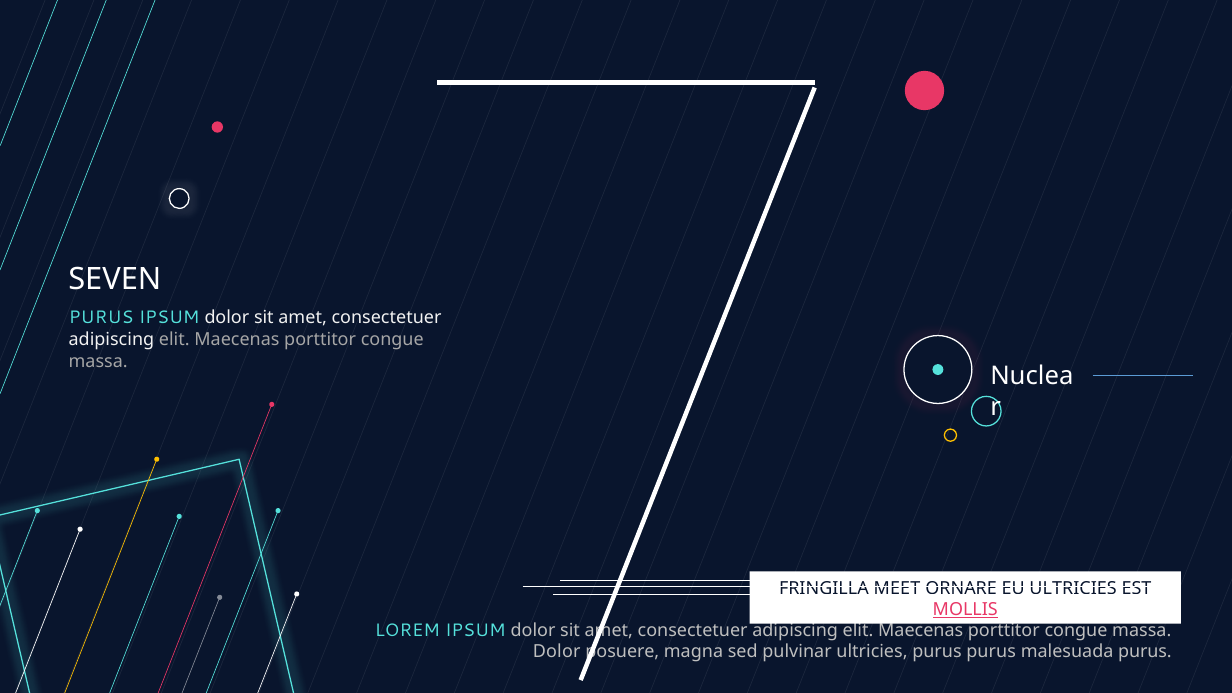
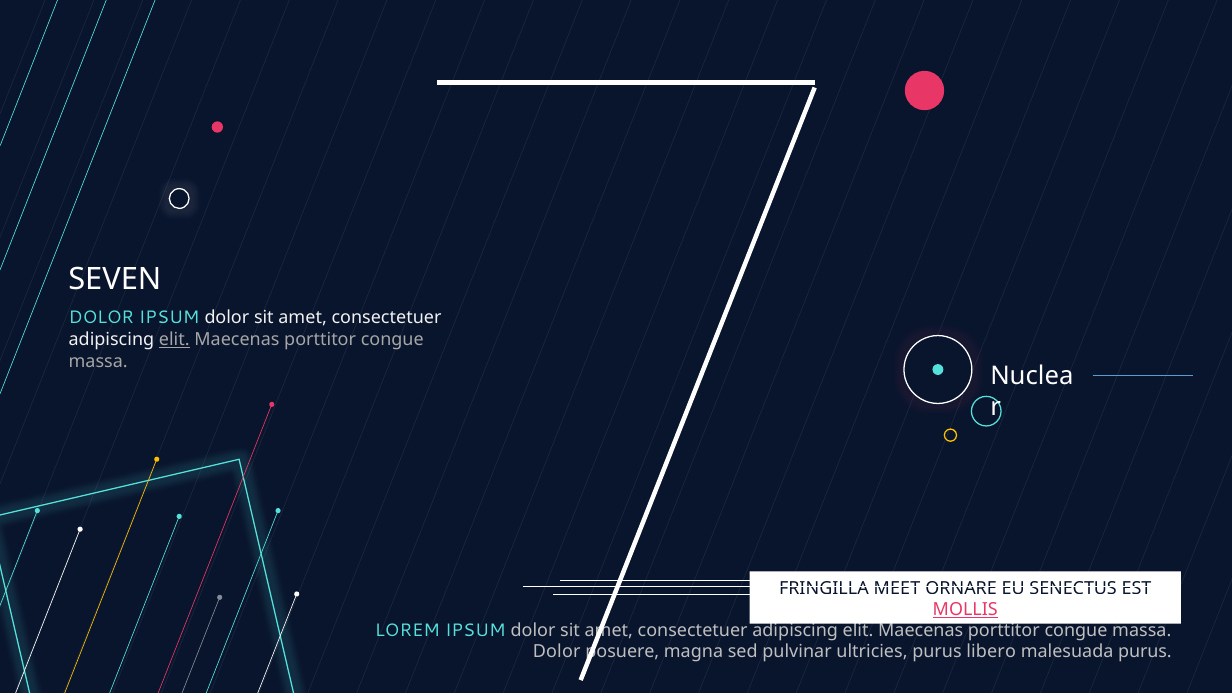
PURUS: PURUS -> DOLOR (101, 318)
elit underline: none -> present (174, 340)
EU ULTRICIES: ULTRICIES -> SENECTUS (1073, 588)
purus purus: purus -> libero (991, 652)
